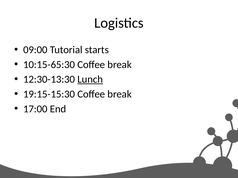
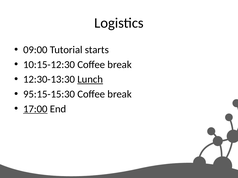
10:15-65:30: 10:15-65:30 -> 10:15-12:30 (49, 65)
19:15-15:30: 19:15-15:30 -> 95:15-15:30 (49, 94)
17:00 underline: none -> present (35, 109)
